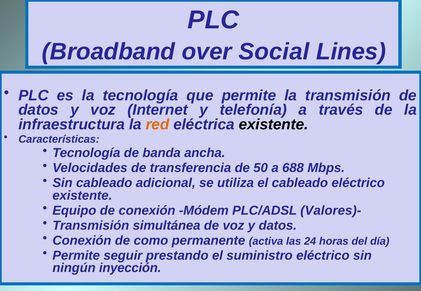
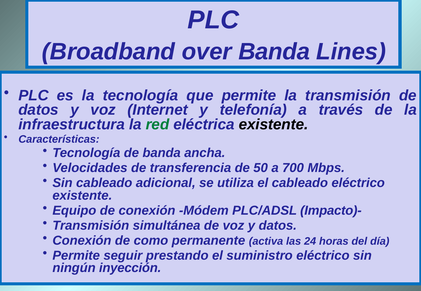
over Social: Social -> Banda (274, 52)
red colour: orange -> green (158, 125)
688: 688 -> 700 (293, 168)
Valores)-: Valores)- -> Impacto)- (331, 211)
